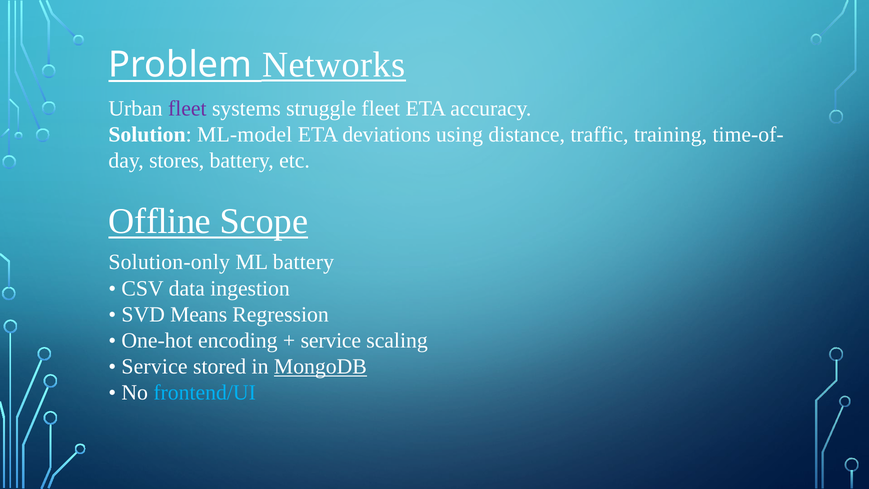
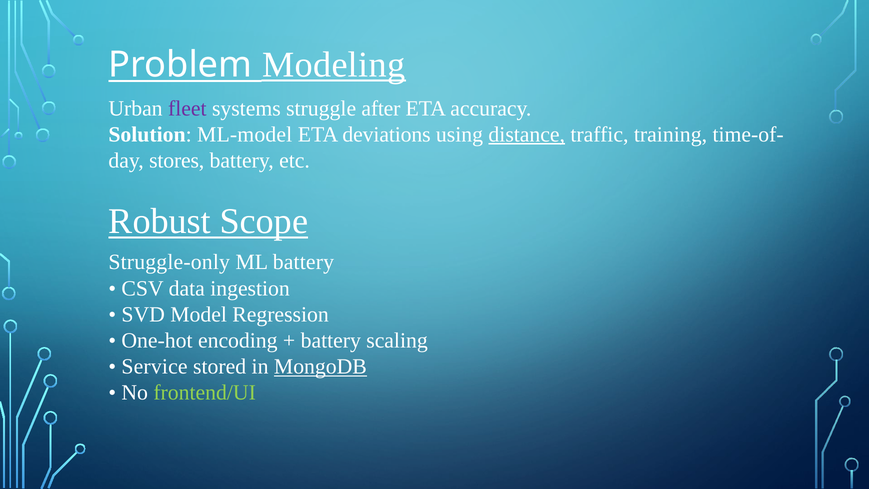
Networks: Networks -> Modeling (334, 65)
struggle fleet: fleet -> after (381, 108)
distance underline: none -> present (527, 134)
Offline: Offline -> Robust (160, 221)
Solution-only: Solution-only -> Struggle-only (169, 262)
Means: Means -> Model (199, 314)
service: service -> battery (331, 340)
frontend/UI colour: light blue -> light green (205, 392)
